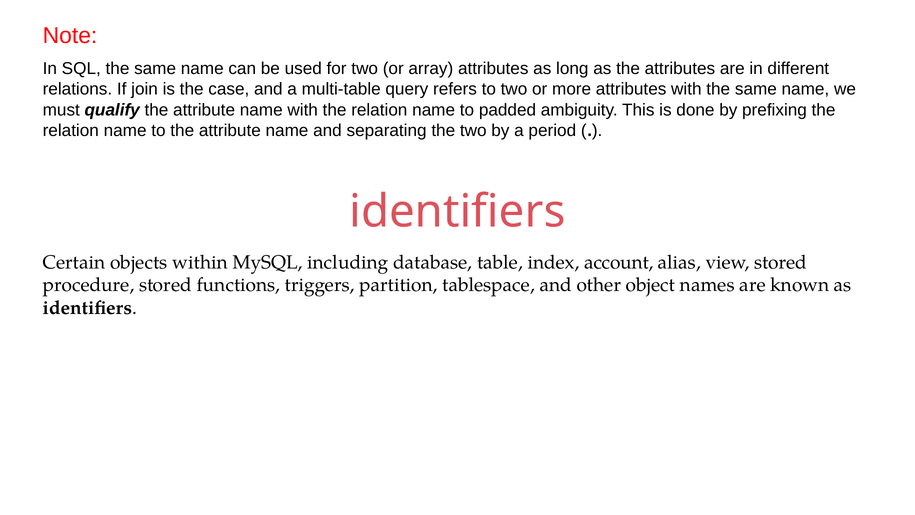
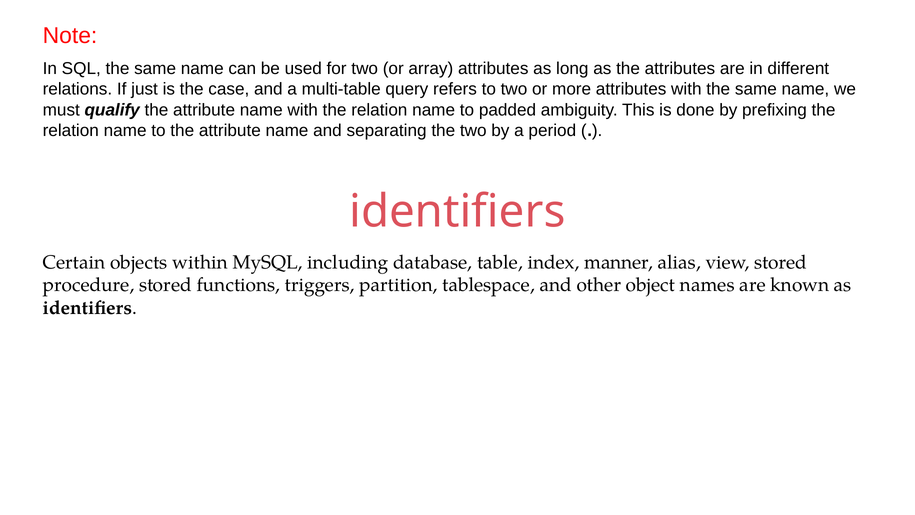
join: join -> just (145, 89)
account: account -> manner (619, 262)
